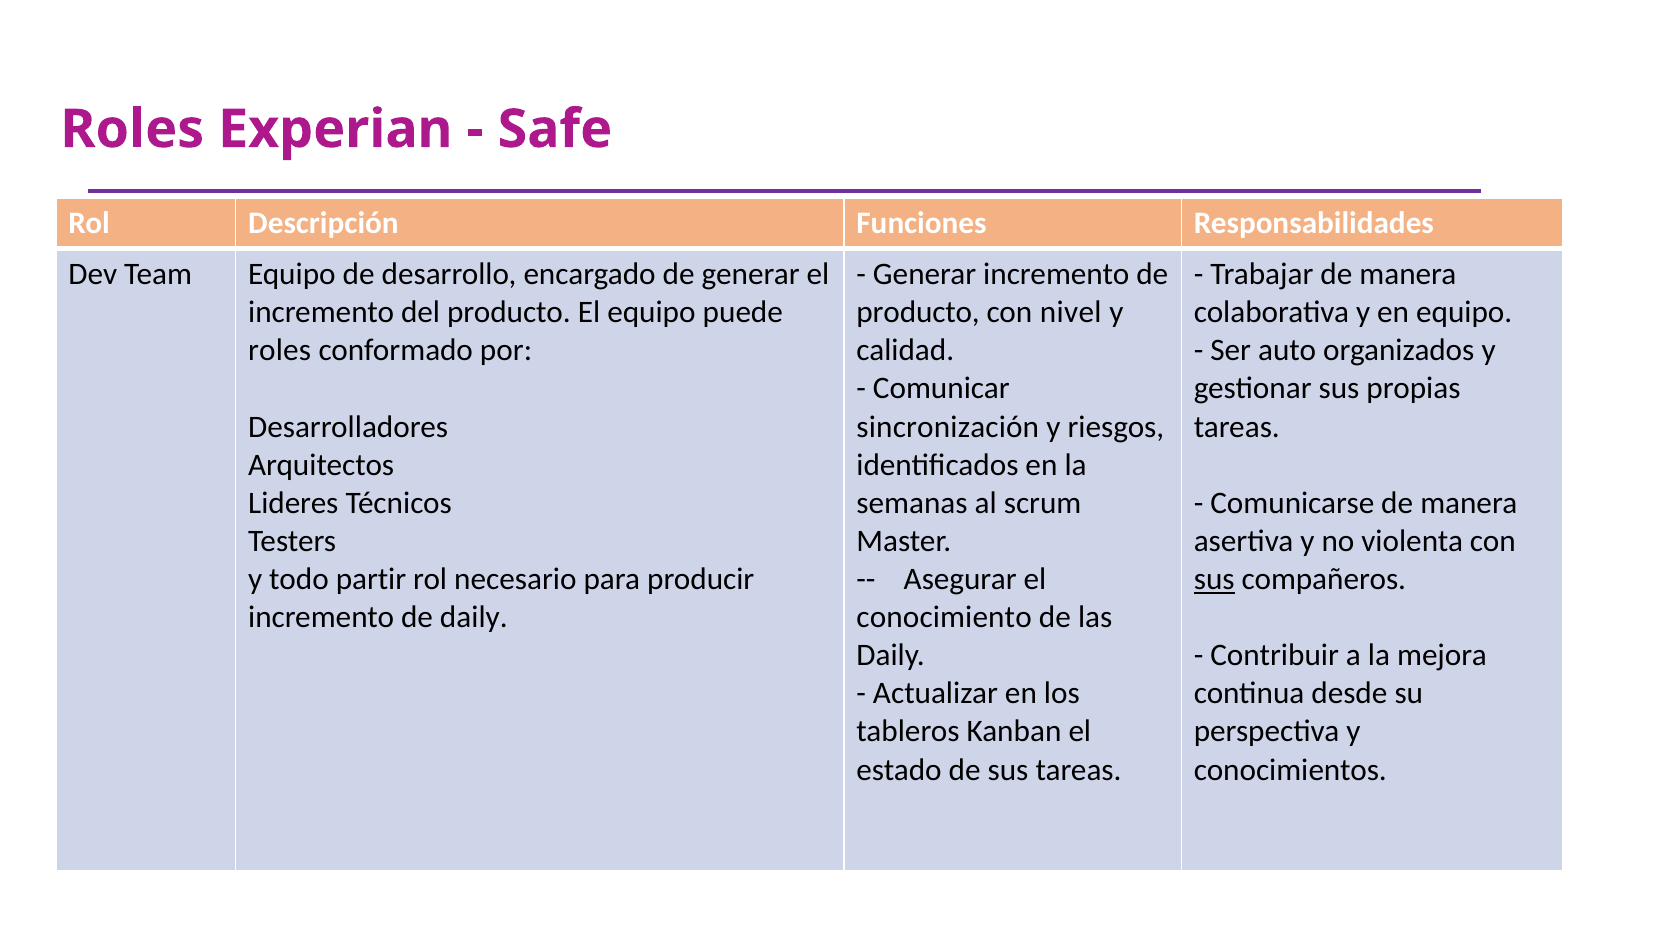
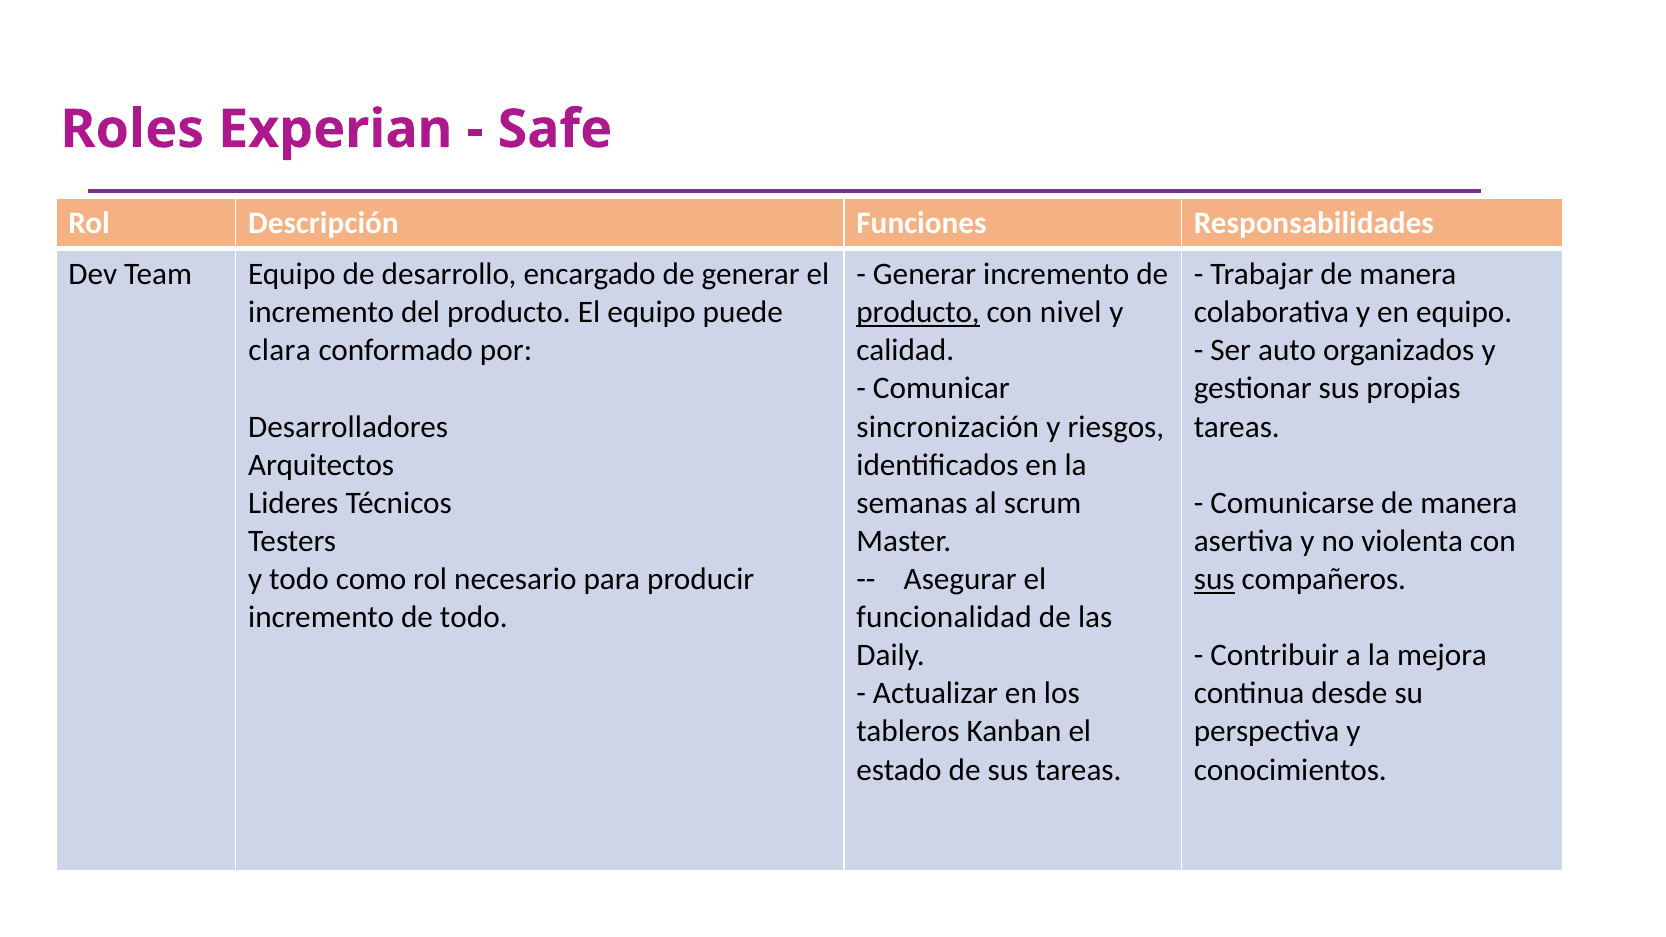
producto underline: none -> present (918, 312)
roles: roles -> clara (280, 351)
partir: partir -> como (371, 579)
de daily: daily -> todo (474, 617)
conocimiento: conocimiento -> funcionalidad (944, 617)
